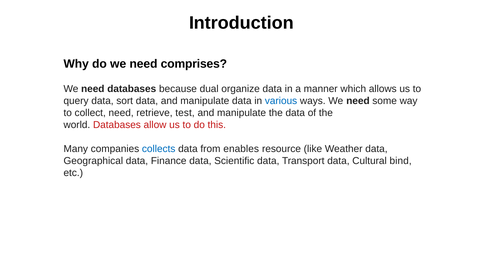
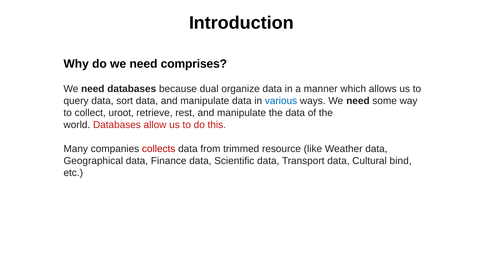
collect need: need -> uroot (121, 113)
test: test -> rest (185, 113)
collects colour: blue -> red (159, 149)
enables: enables -> trimmed (241, 149)
